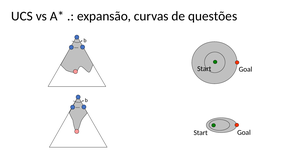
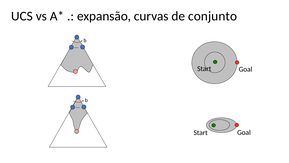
questões: questões -> conjunto (213, 16)
